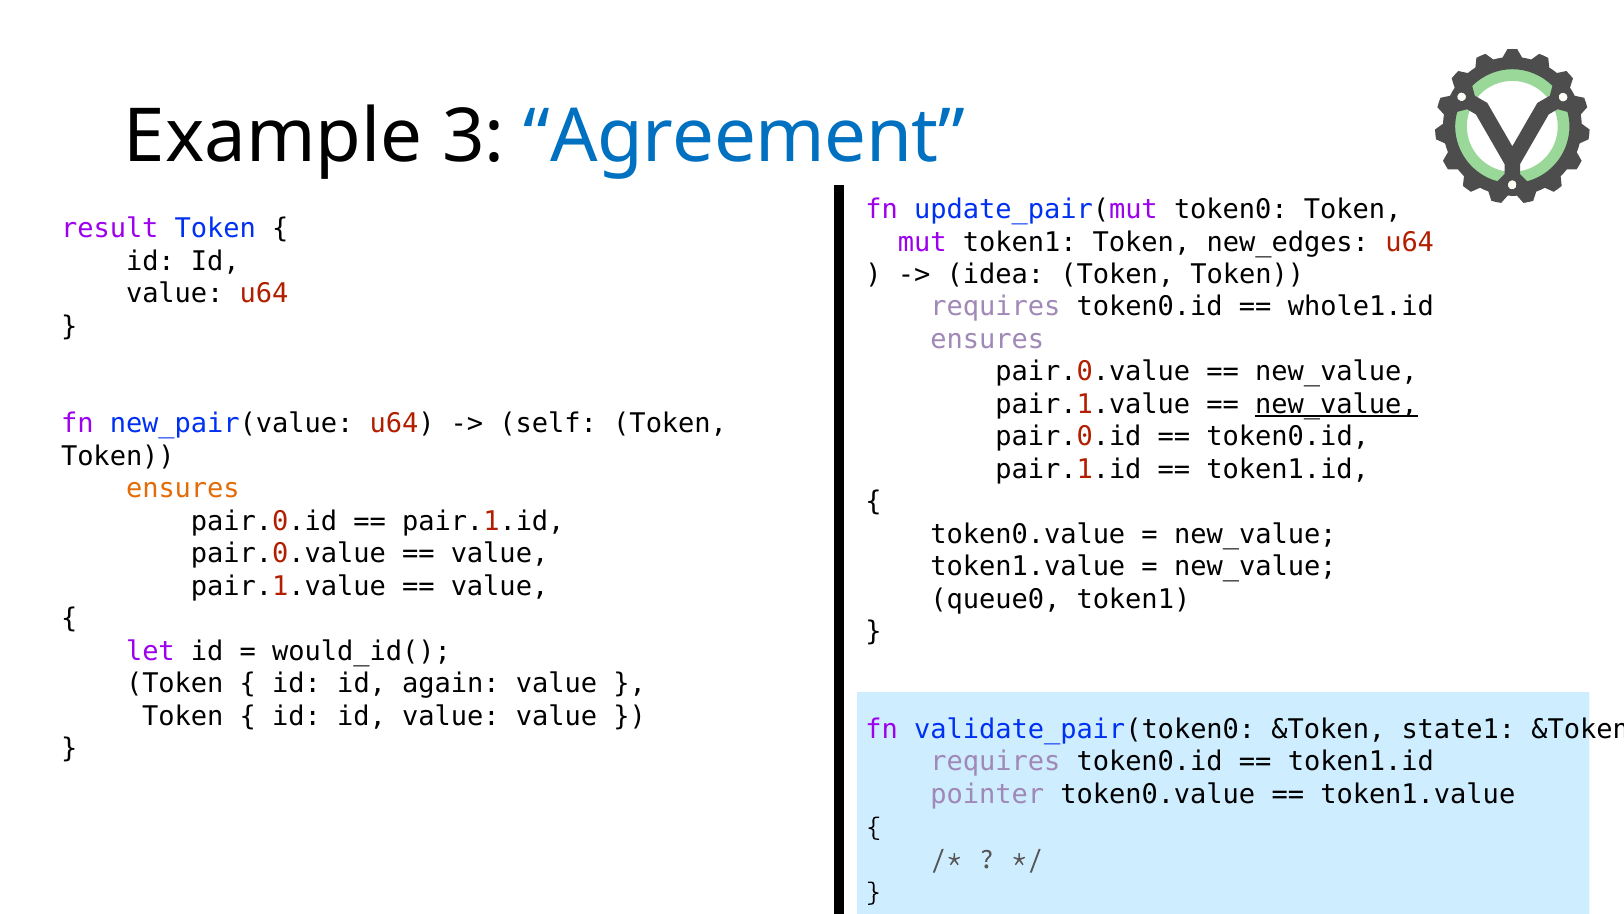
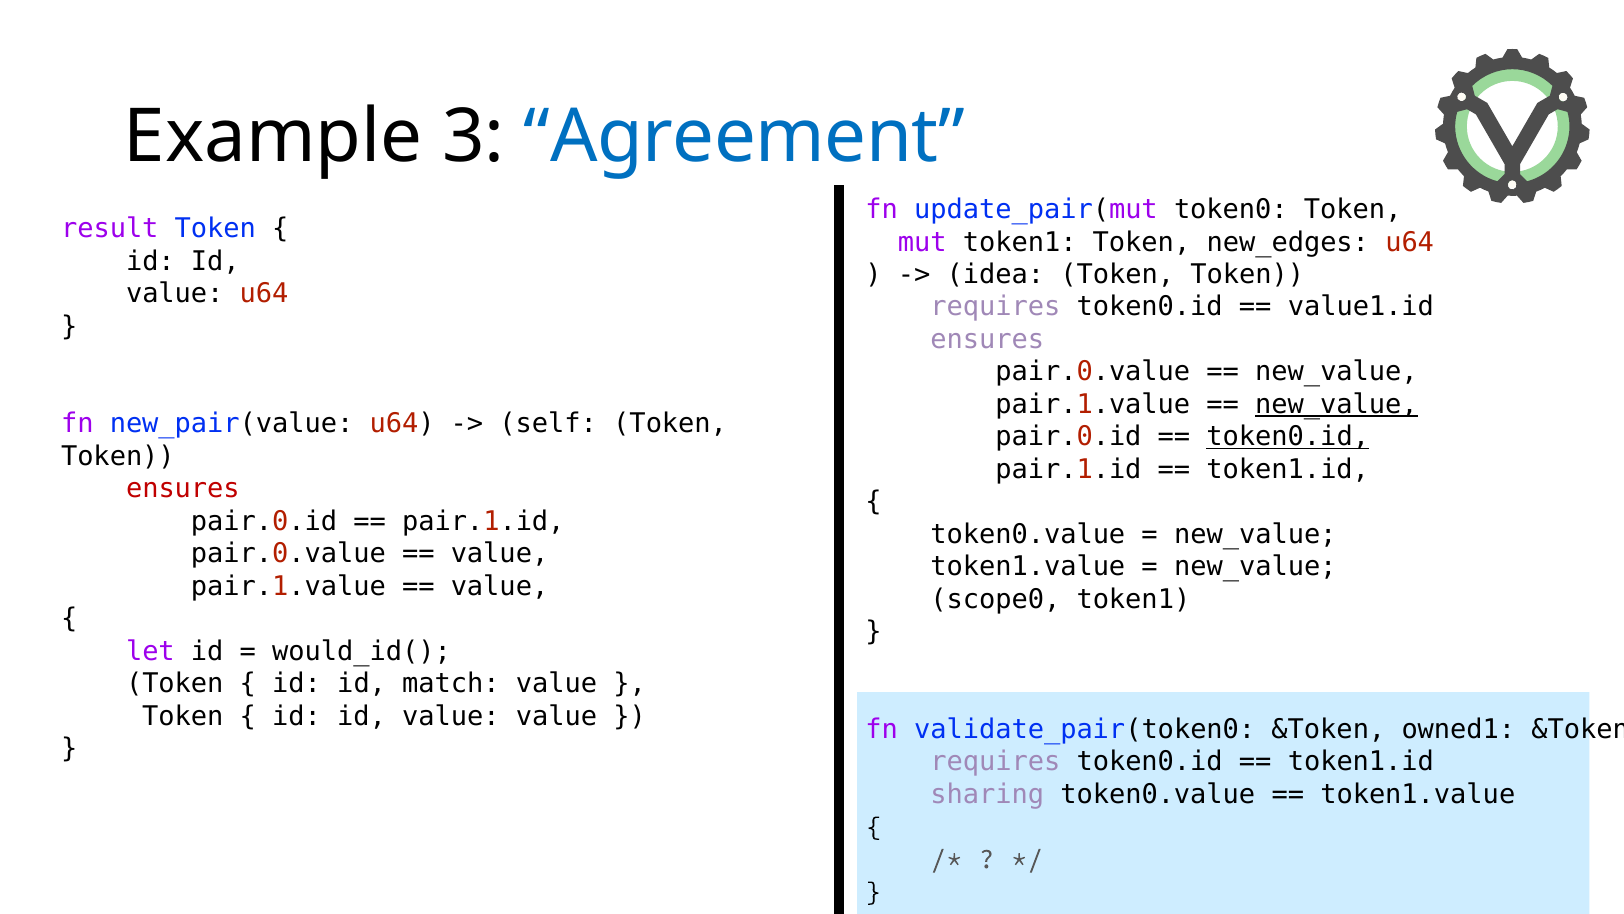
whole1.id: whole1.id -> value1.id (1361, 307)
token0.id underline: none -> present (1288, 437)
ensures colour: orange -> red (183, 488)
queue0: queue0 -> scope0 (995, 599)
again: again -> match (451, 683)
state1: state1 -> owned1 (1458, 729)
pointer: pointer -> sharing (987, 794)
